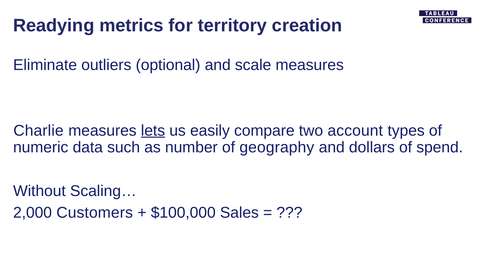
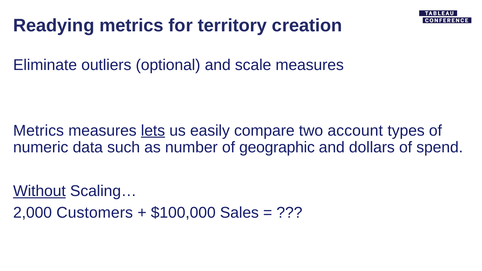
Charlie: Charlie -> Metrics (39, 131)
geography: geography -> geographic (277, 147)
Without underline: none -> present (39, 191)
